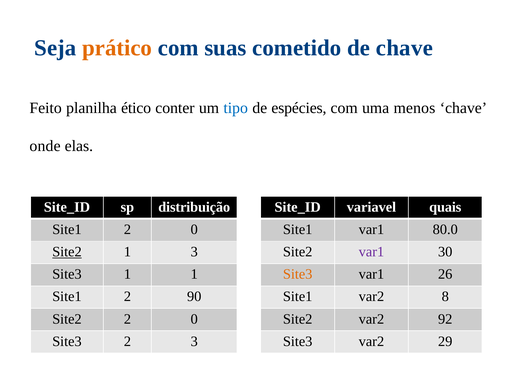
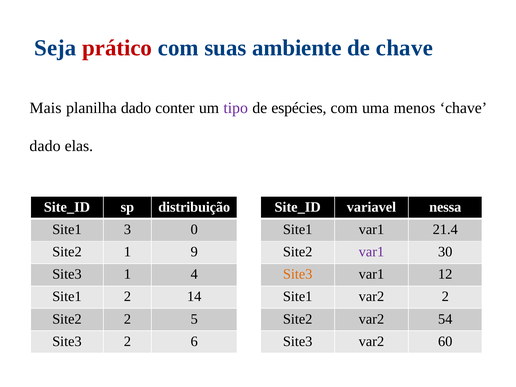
prático colour: orange -> red (117, 48)
cometido: cometido -> ambiente (297, 48)
Feito: Feito -> Mais (45, 108)
planilha ético: ético -> dado (136, 108)
tipo colour: blue -> purple (236, 108)
onde: onde -> dado (45, 146)
quais: quais -> nessa (445, 207)
2: 2 -> 3 (127, 229)
80.0: 80.0 -> 21.4 (445, 229)
Site2 underline: present -> none (67, 252)
1 3: 3 -> 9 (194, 252)
1 1: 1 -> 4 (194, 274)
26: 26 -> 12 (445, 274)
90: 90 -> 14 (194, 297)
var2 8: 8 -> 2 (445, 297)
Site2 2 0: 0 -> 5 (194, 319)
92: 92 -> 54 (445, 319)
2 3: 3 -> 6 (194, 341)
29: 29 -> 60 (445, 341)
